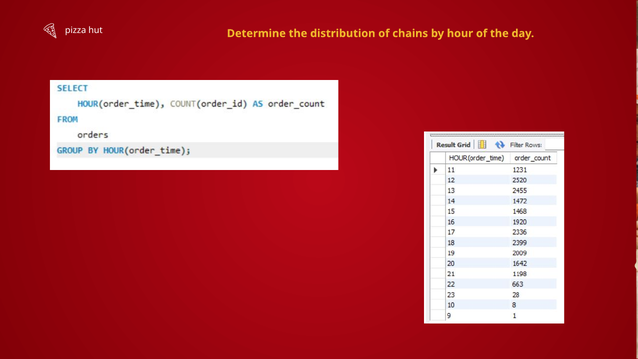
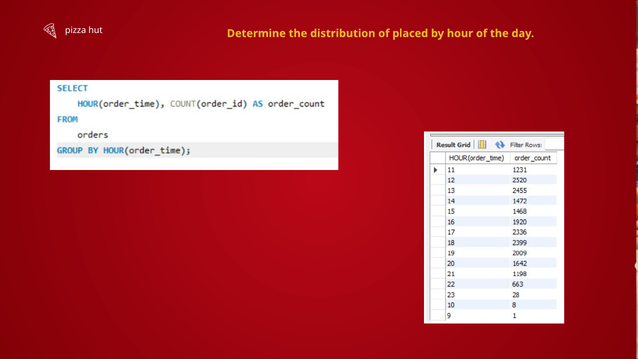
chains: chains -> placed (410, 33)
